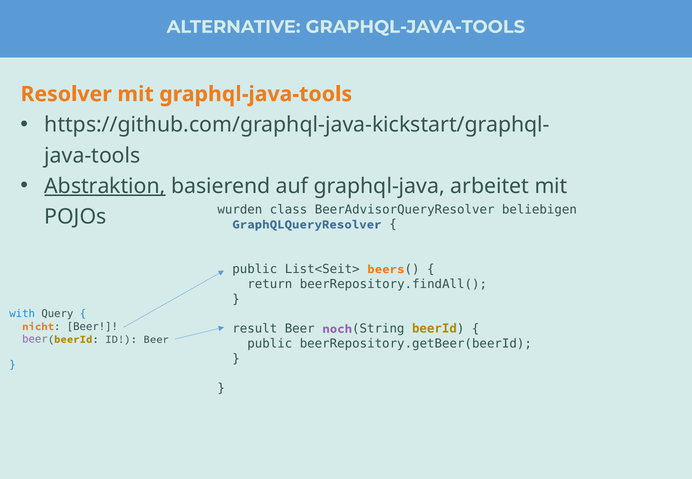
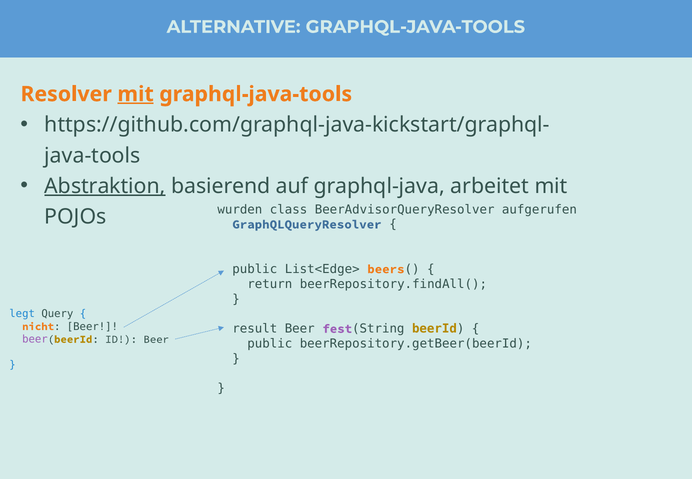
mit underline: none -> present (136, 94)
beliebigen: beliebigen -> aufgerufen (539, 209)
List<Seit>: List<Seit> -> List<Edge> (322, 269)
with: with -> legt (22, 314)
noch: noch -> fest (337, 329)
